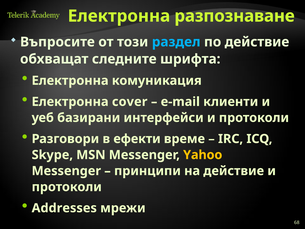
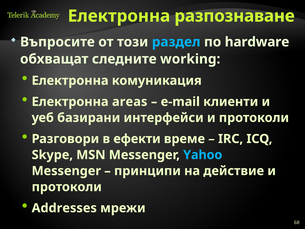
по действие: действие -> hardware (257, 42)
шрифта: шрифта -> working (190, 59)
cover: cover -> areas (130, 102)
Yahoo colour: yellow -> light blue (203, 155)
